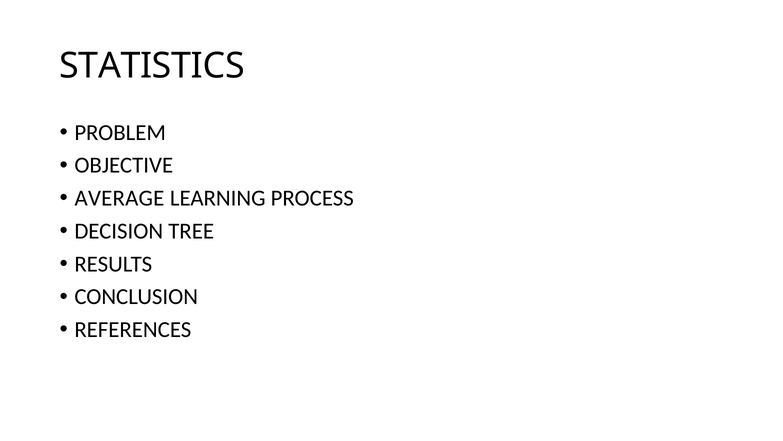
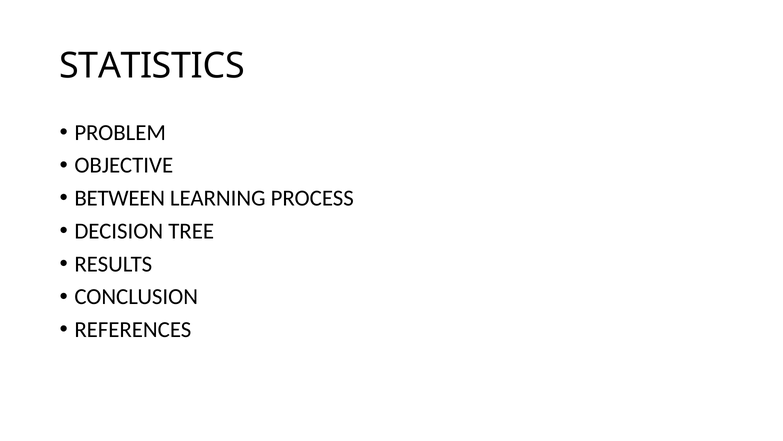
AVERAGE: AVERAGE -> BETWEEN (120, 198)
